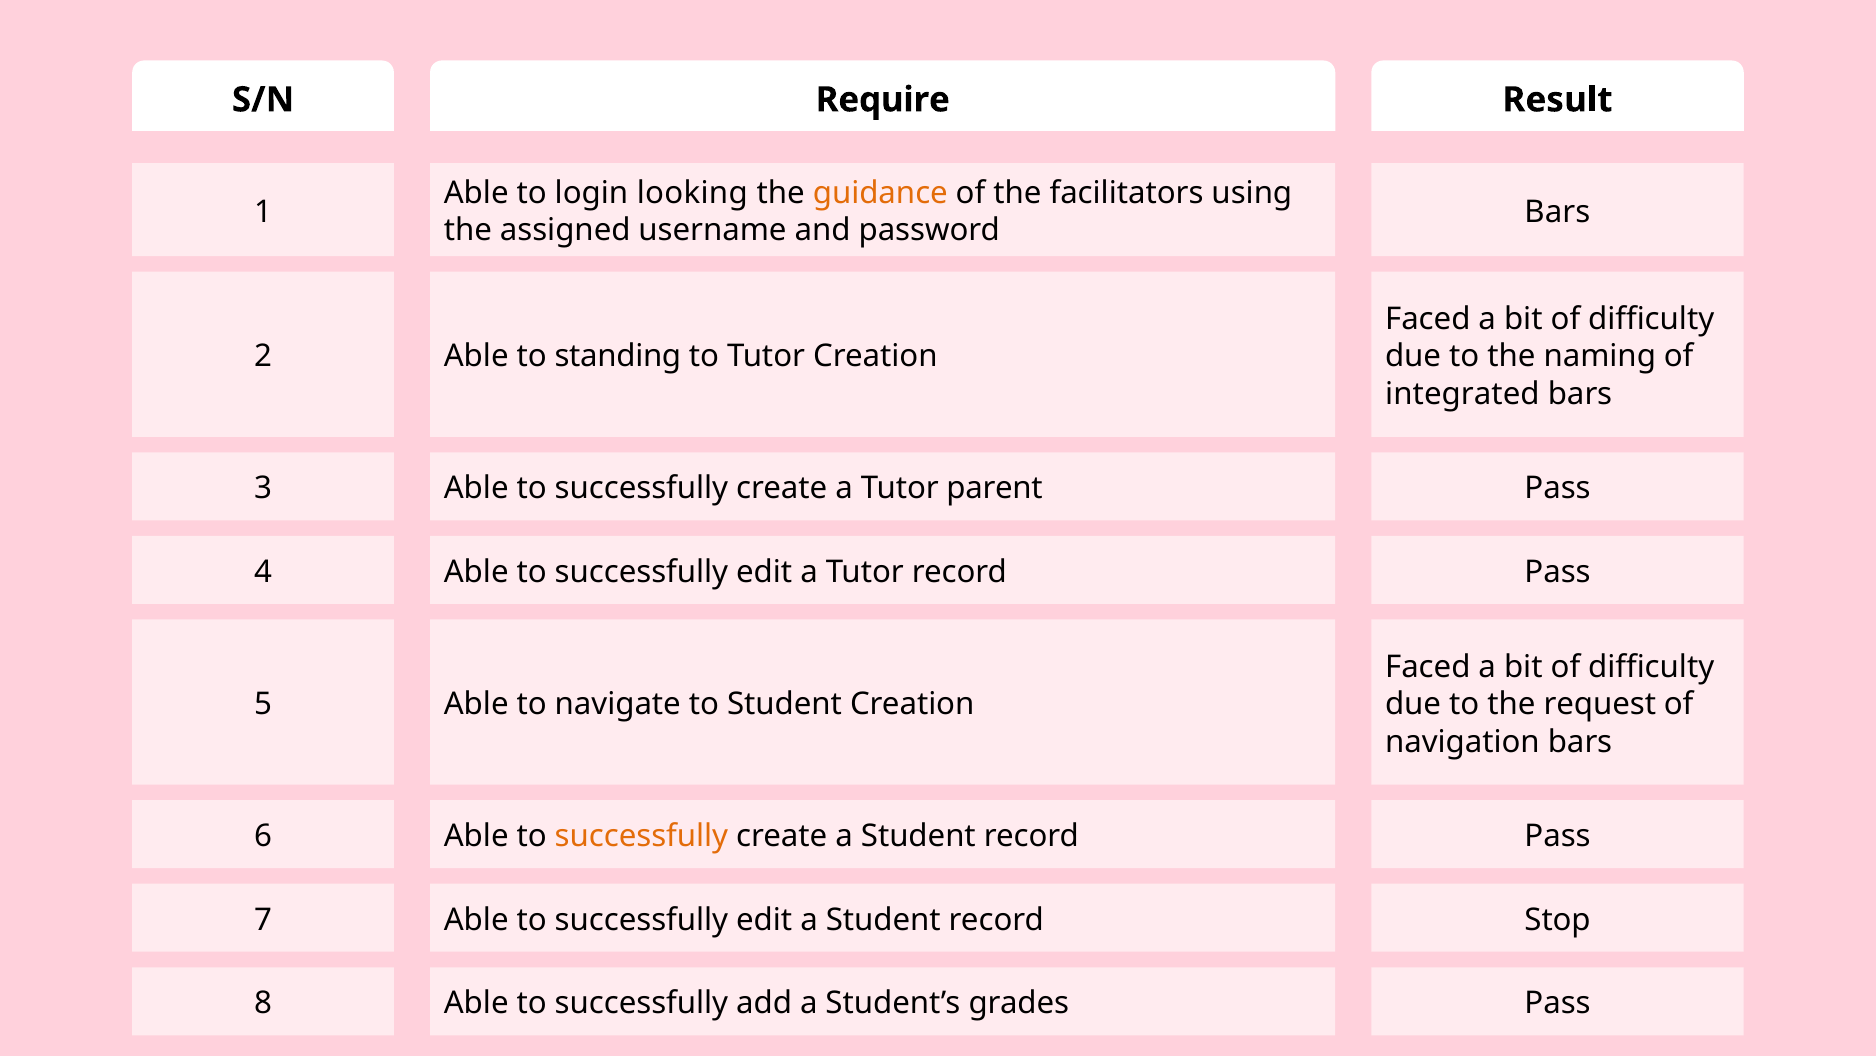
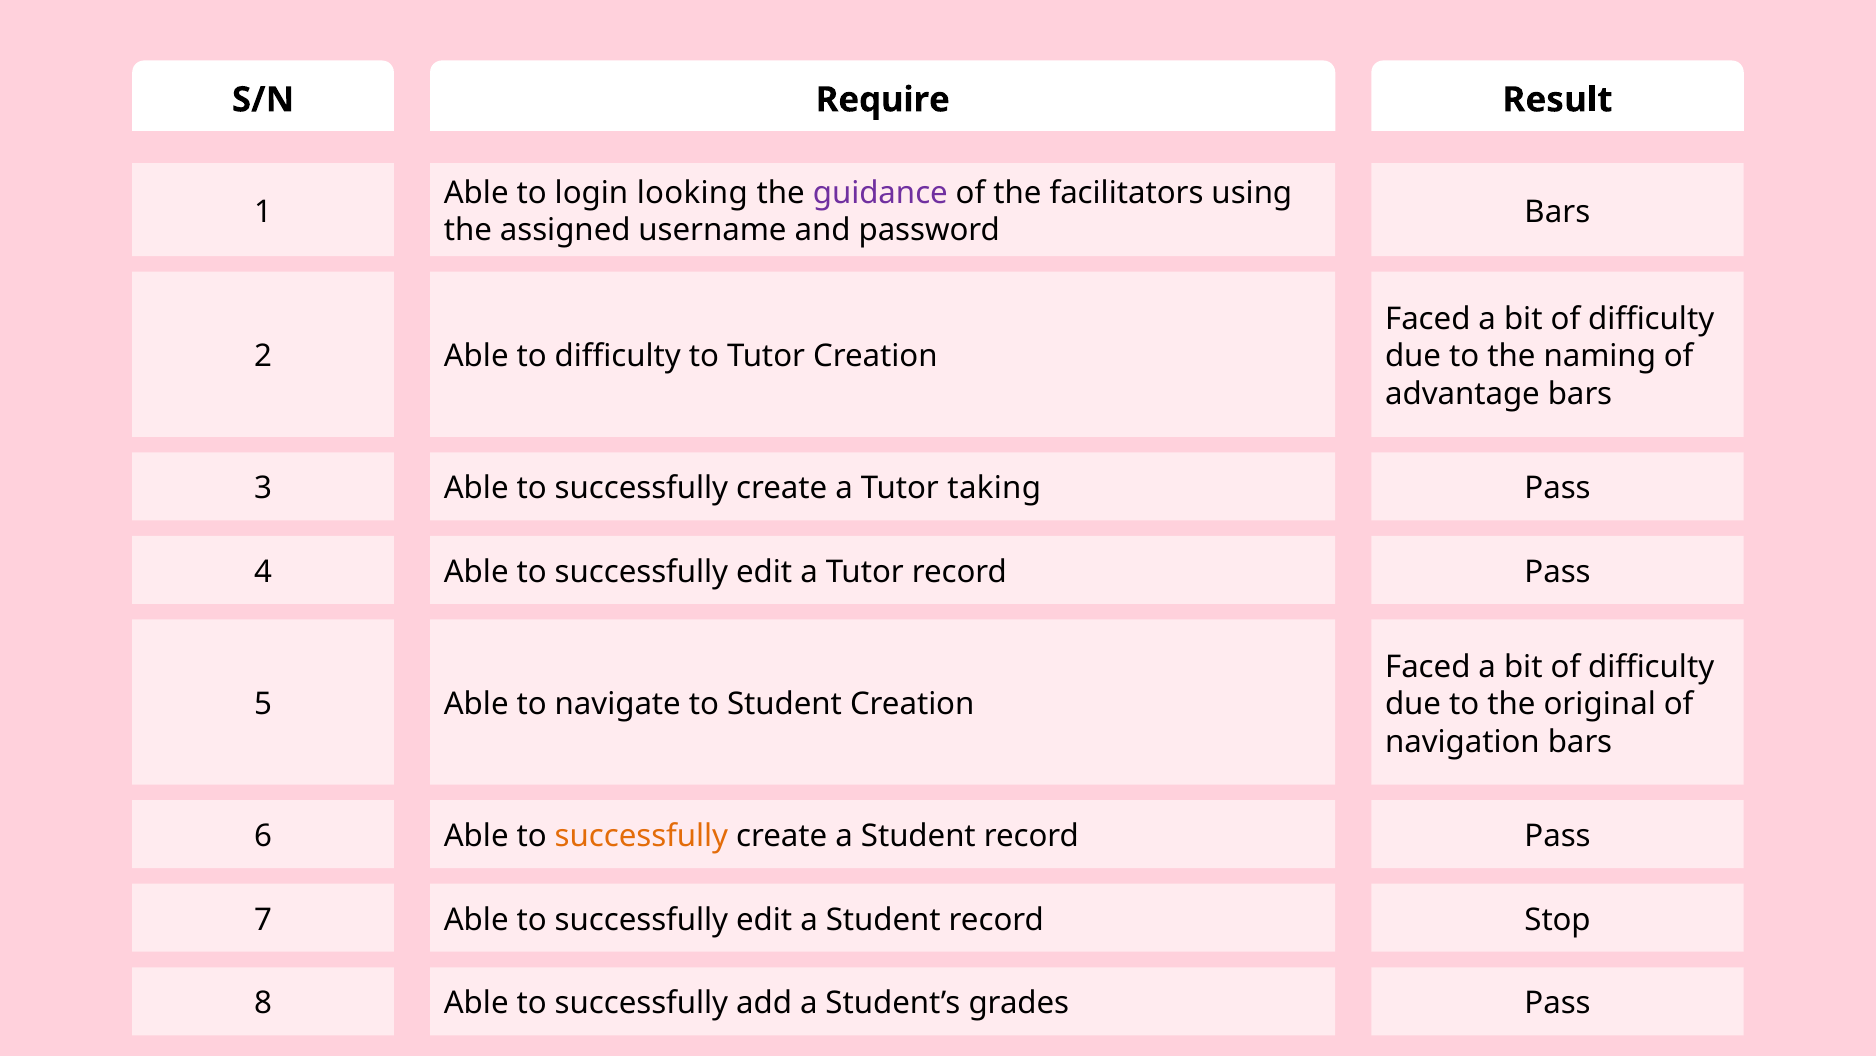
guidance colour: orange -> purple (880, 193)
to standing: standing -> difficulty (618, 356)
integrated: integrated -> advantage (1462, 394)
parent: parent -> taking (994, 488)
request: request -> original (1600, 704)
